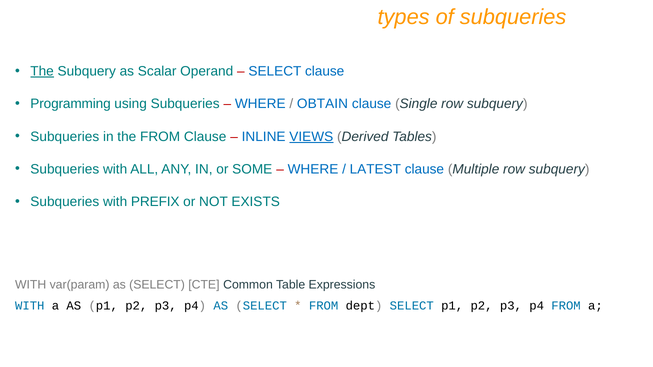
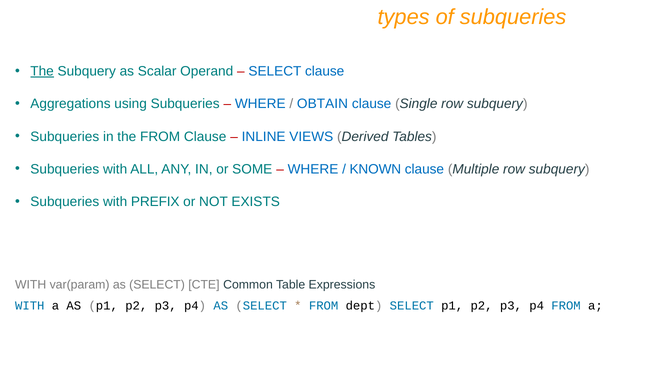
Programming: Programming -> Aggregations (70, 104)
VIEWS underline: present -> none (311, 137)
LATEST: LATEST -> KNOWN (375, 169)
